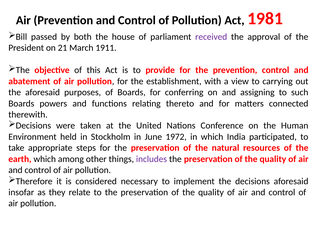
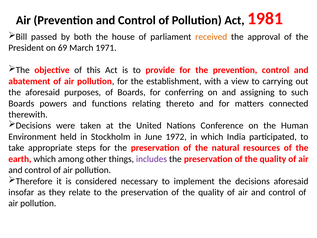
received colour: purple -> orange (211, 37)
21: 21 -> 69 (62, 48)
1911: 1911 -> 1971 (106, 48)
